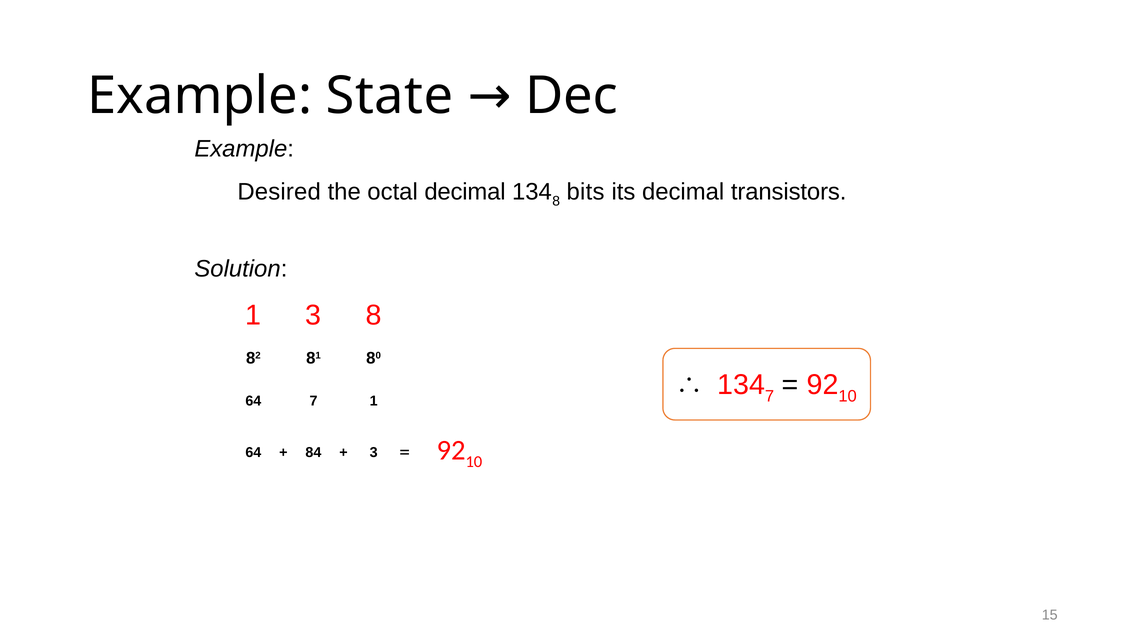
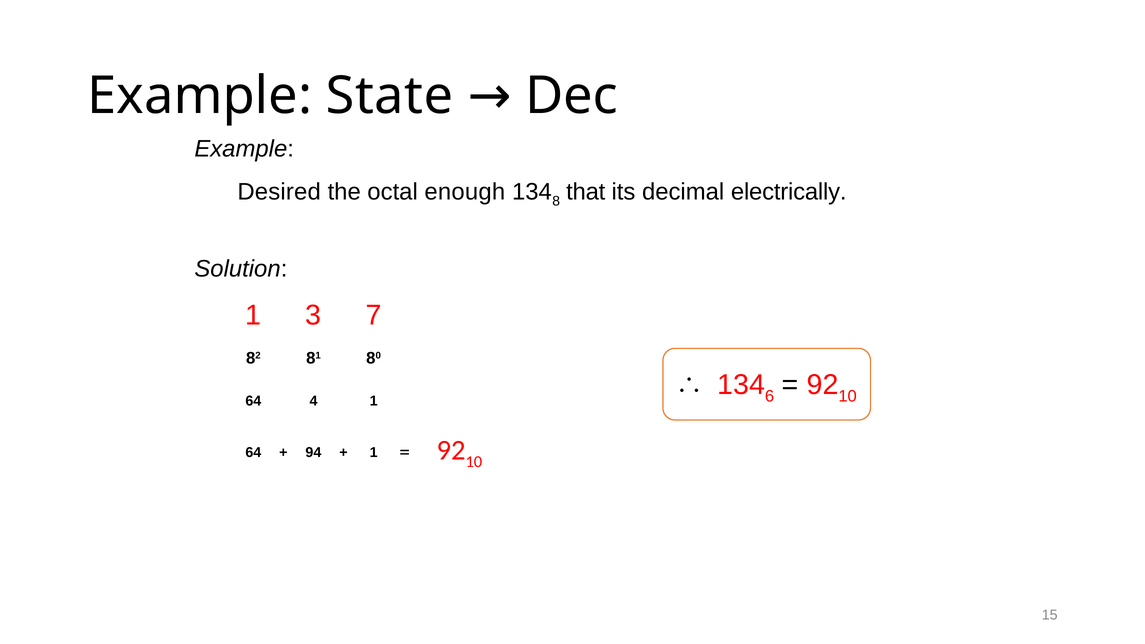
octal decimal: decimal -> enough (465, 192)
bits: bits -> that (586, 192)
transistors: transistors -> electrically (789, 192)
3 8: 8 -> 7 (374, 315)
7: 7 -> 6 (770, 396)
64 7: 7 -> 4 (313, 401)
84: 84 -> 94 (313, 452)
3: 3 -> 1 (374, 452)
